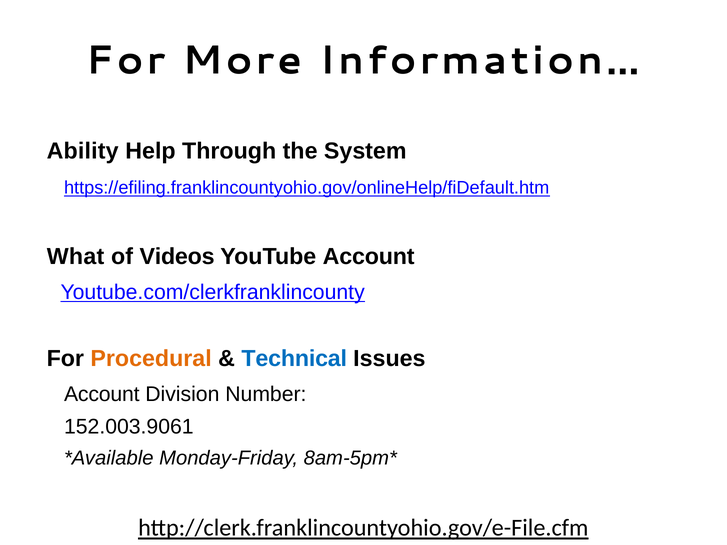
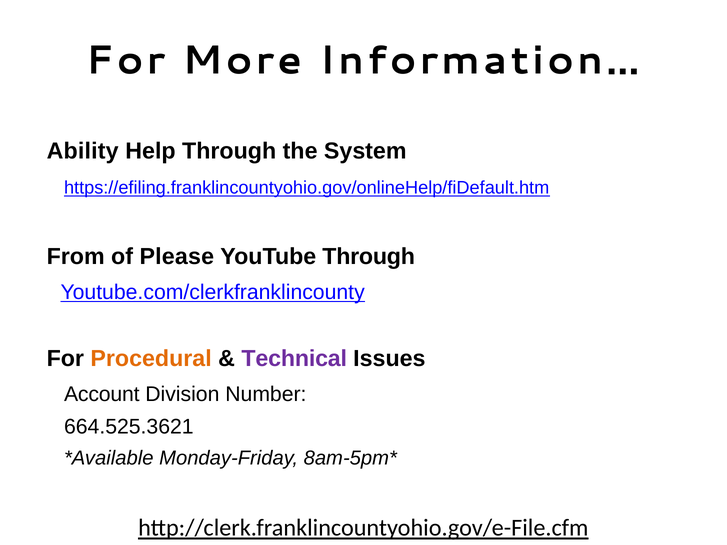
What: What -> From (76, 257)
Videos: Videos -> Please (177, 257)
YouTube Account: Account -> Through (369, 257)
Technical colour: blue -> purple (294, 359)
152.003.9061: 152.003.9061 -> 664.525.3621 (129, 427)
